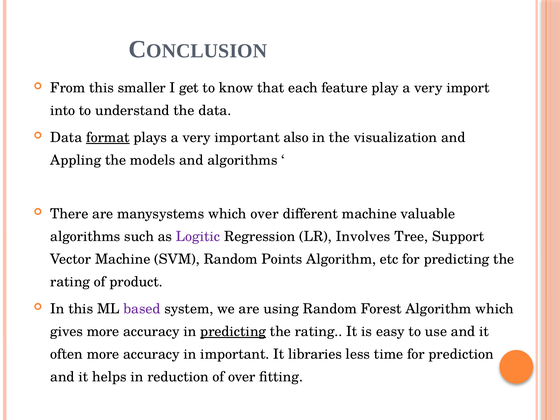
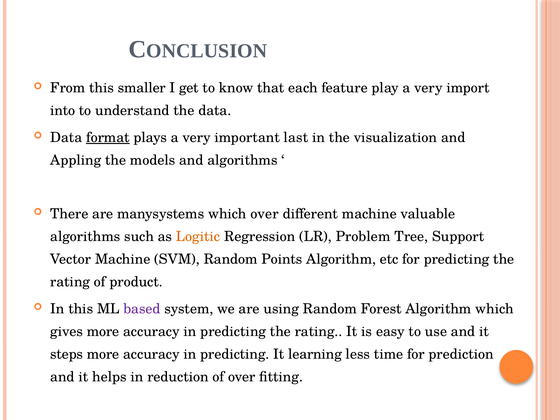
also: also -> last (296, 138)
Logitic colour: purple -> orange (198, 237)
Involves: Involves -> Problem (363, 237)
predicting underline: present -> none (233, 331)
often: often -> steps (67, 354)
important: important -> predicting (235, 354)
libraries: libraries -> learning (315, 354)
